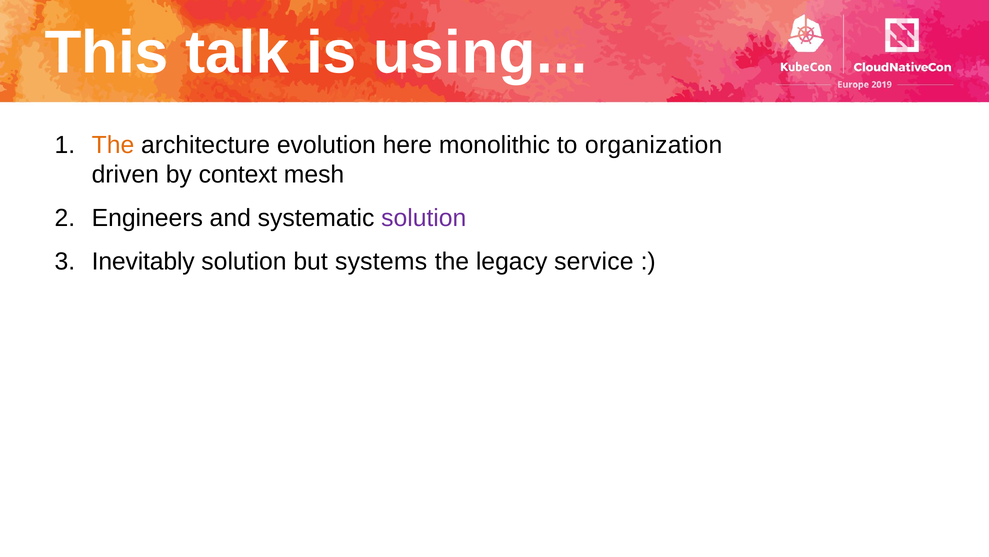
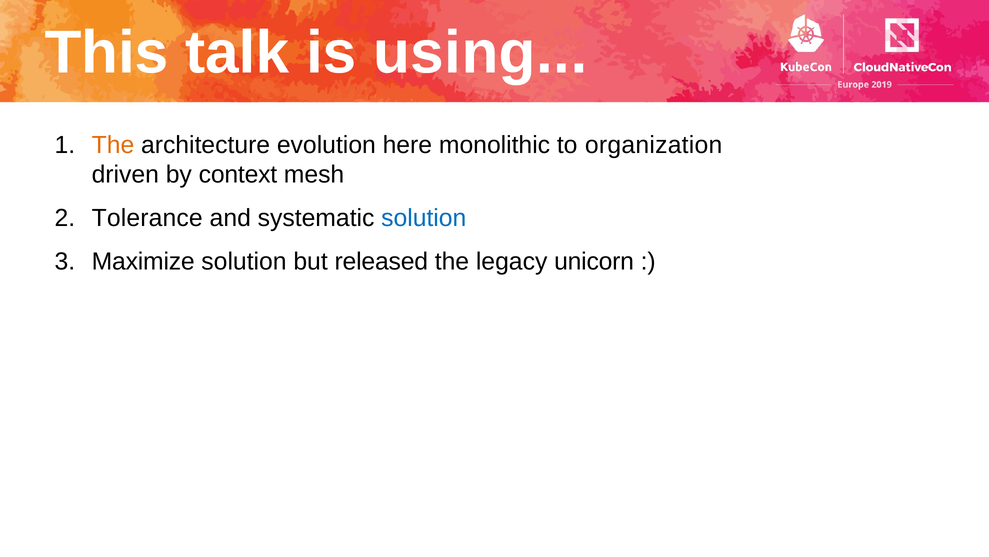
Engineers: Engineers -> Tolerance (147, 218)
solution colour: purple -> blue (424, 218)
Inevitably: Inevitably -> Maximize (143, 261)
systems: systems -> released (381, 261)
service: service -> unicorn (594, 261)
